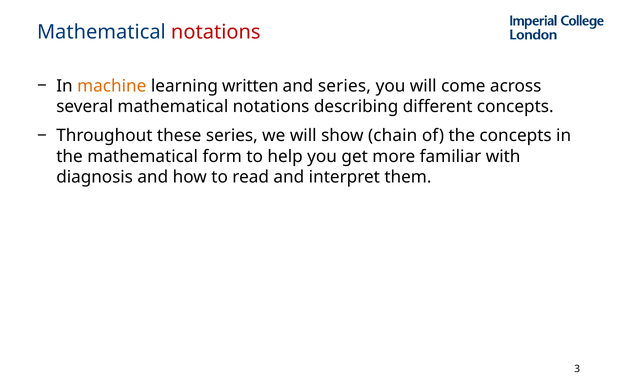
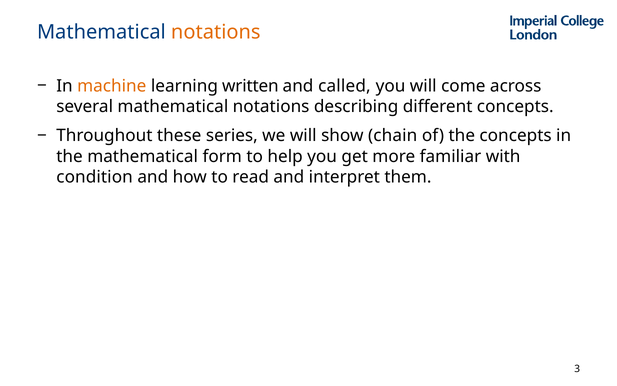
notations colour: red -> orange (216, 32)
and series: series -> called (344, 86)
diagnosis: diagnosis -> condition (95, 177)
